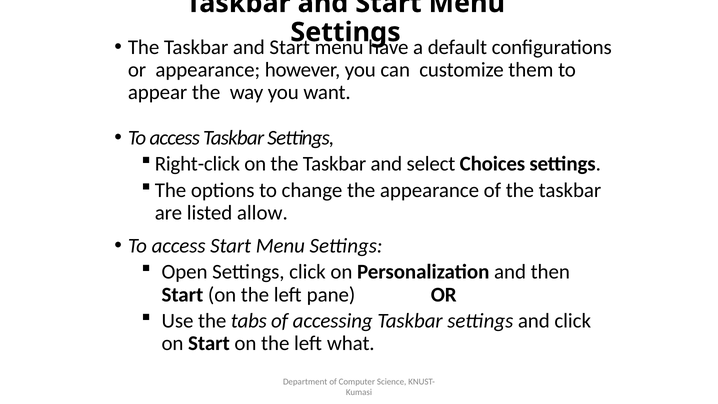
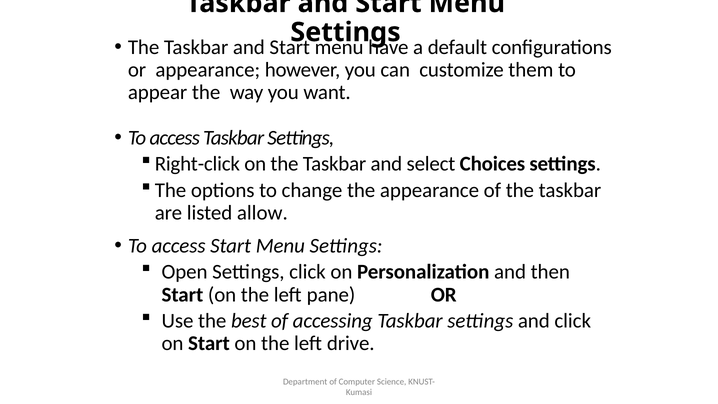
tabs: tabs -> best (249, 321)
what: what -> drive (351, 343)
